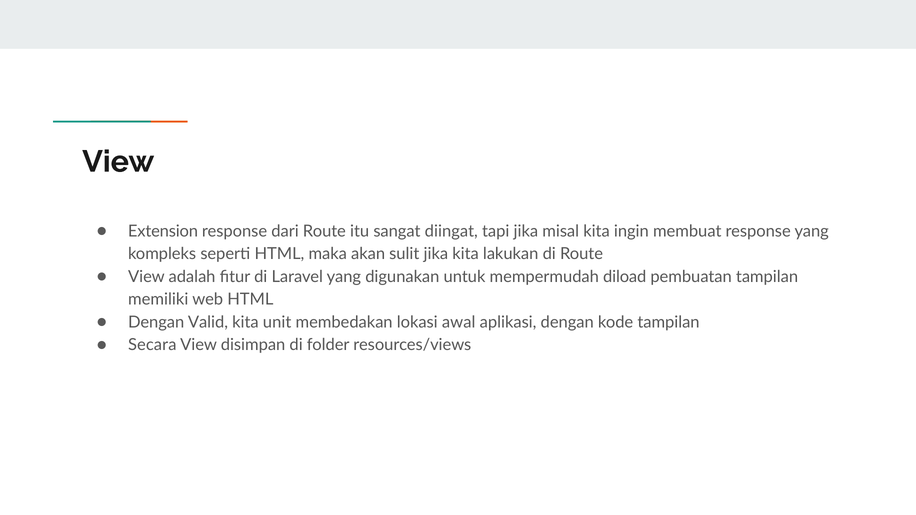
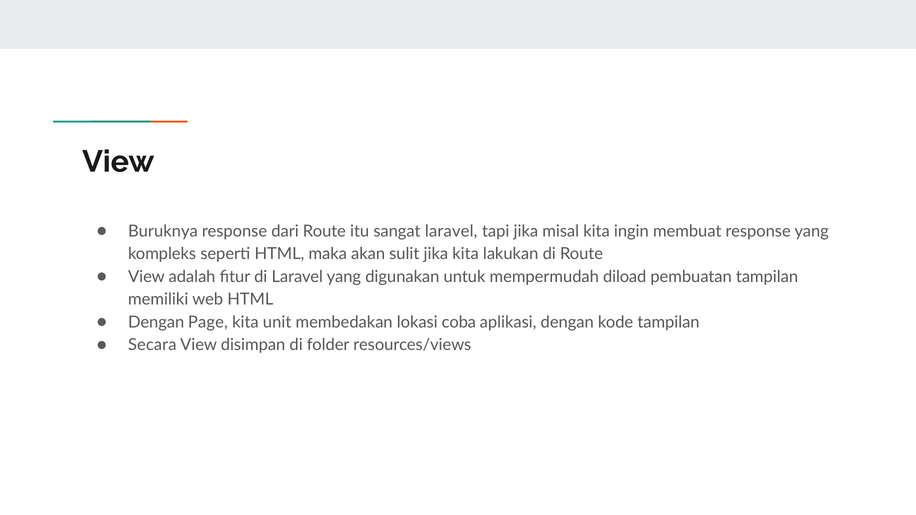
Extension: Extension -> Buruknya (163, 231)
sangat diingat: diingat -> laravel (451, 231)
Valid: Valid -> Page (208, 322)
awal: awal -> coba (459, 322)
